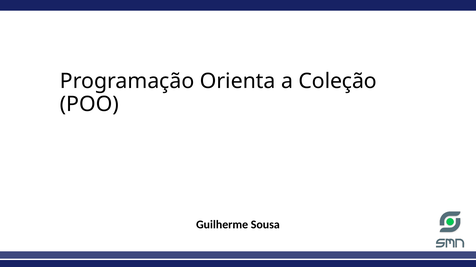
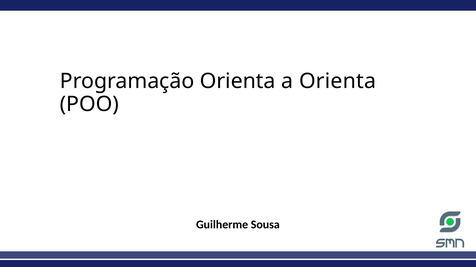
a Coleção: Coleção -> Orienta (338, 81)
